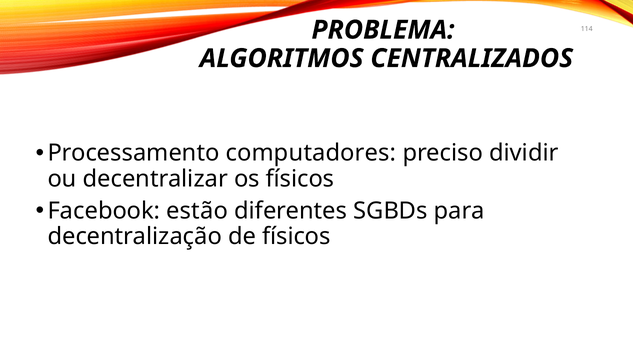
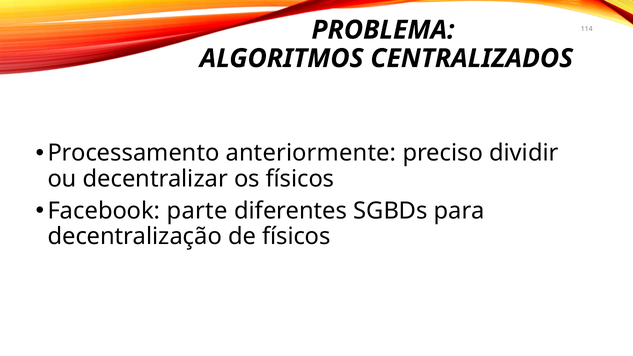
computadores: computadores -> anteriormente (311, 153)
estão: estão -> parte (197, 211)
